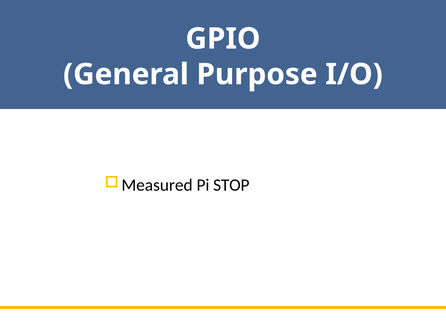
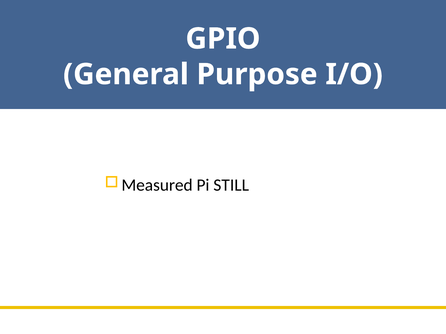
STOP: STOP -> STILL (231, 185)
